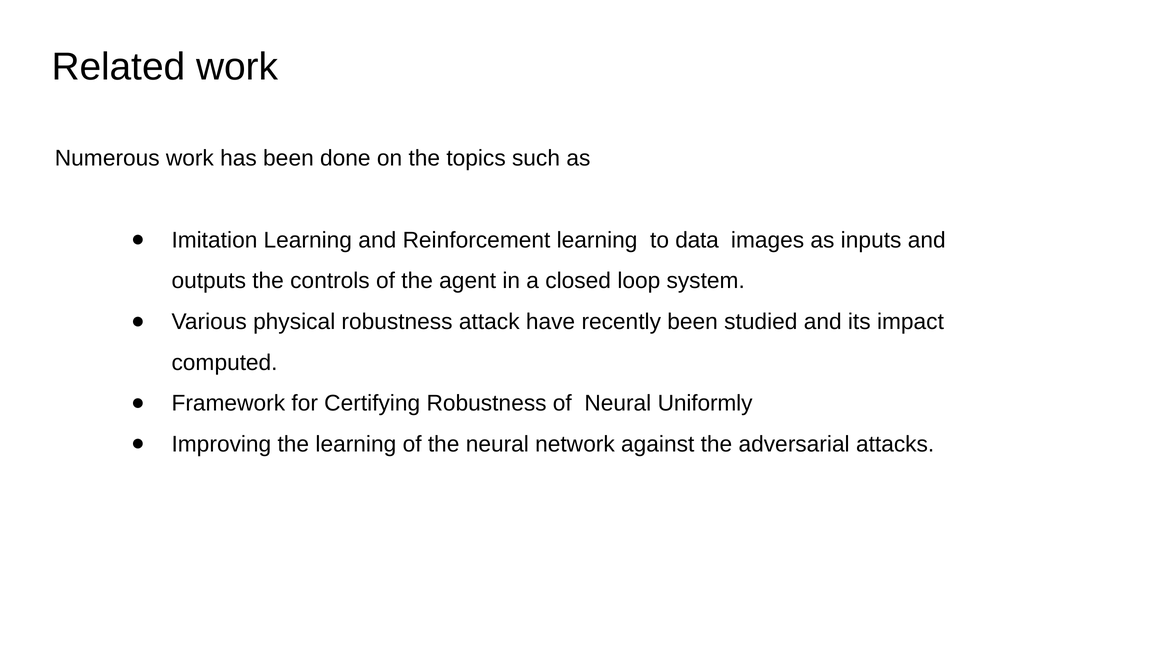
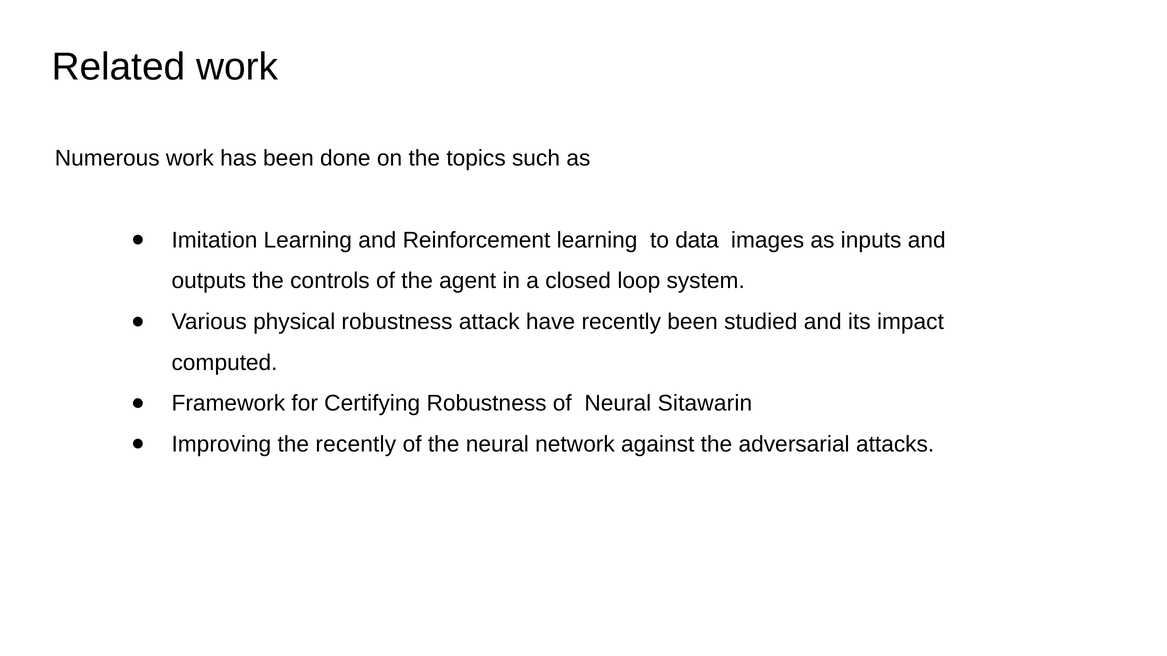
Uniformly: Uniformly -> Sitawarin (705, 404)
the learning: learning -> recently (356, 444)
